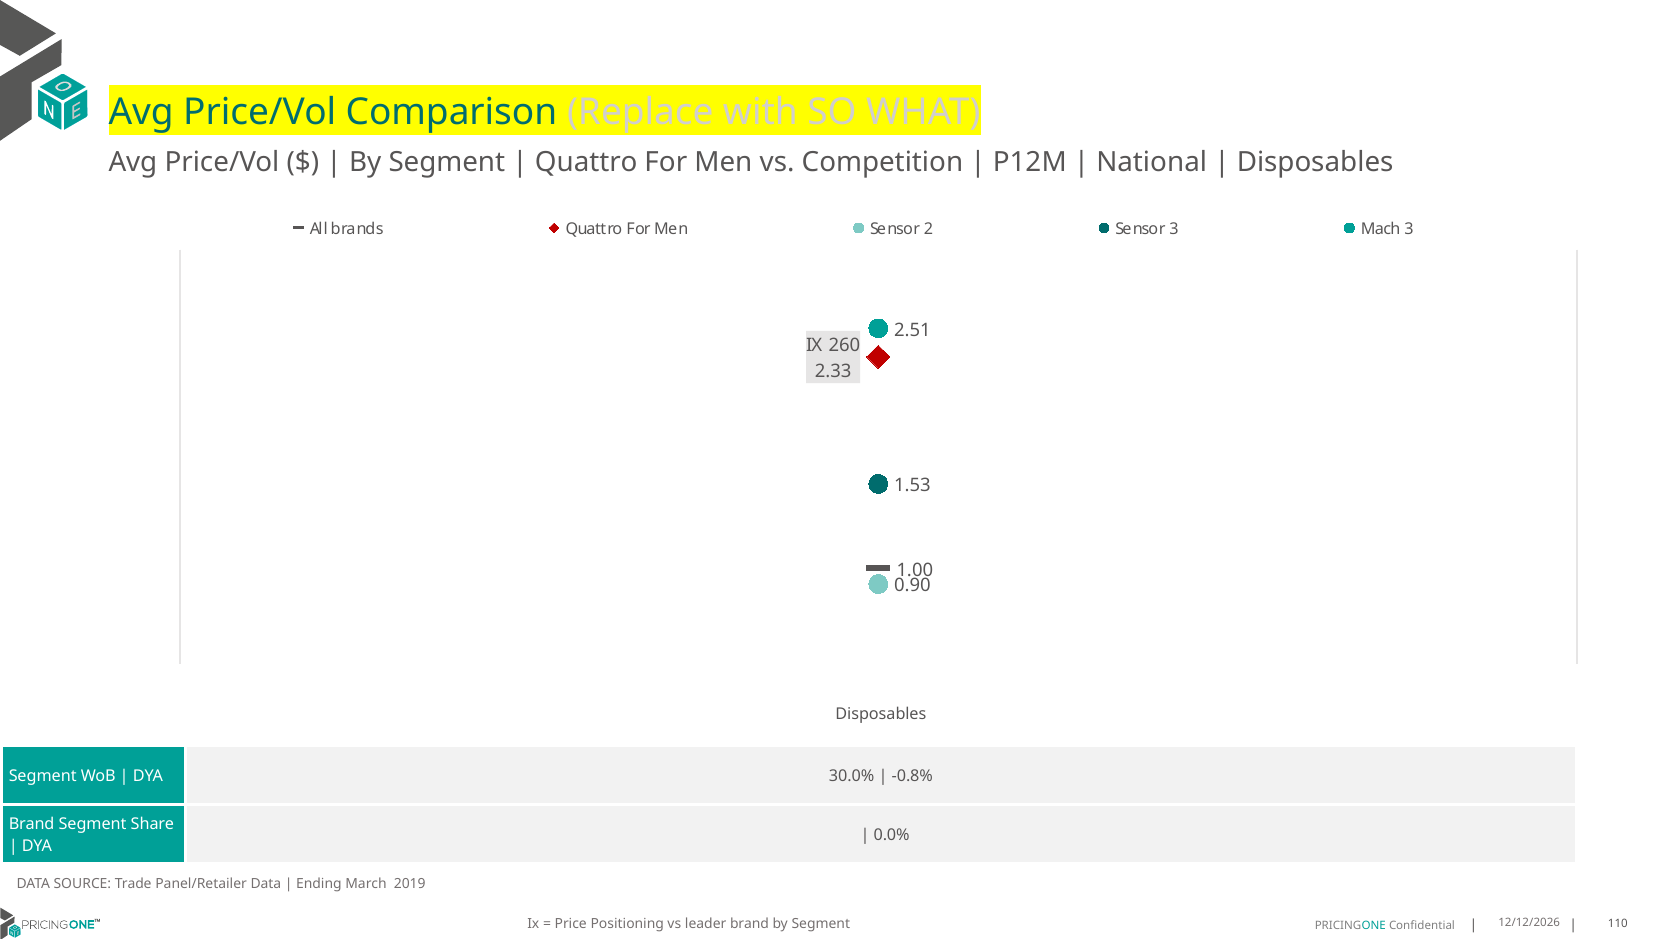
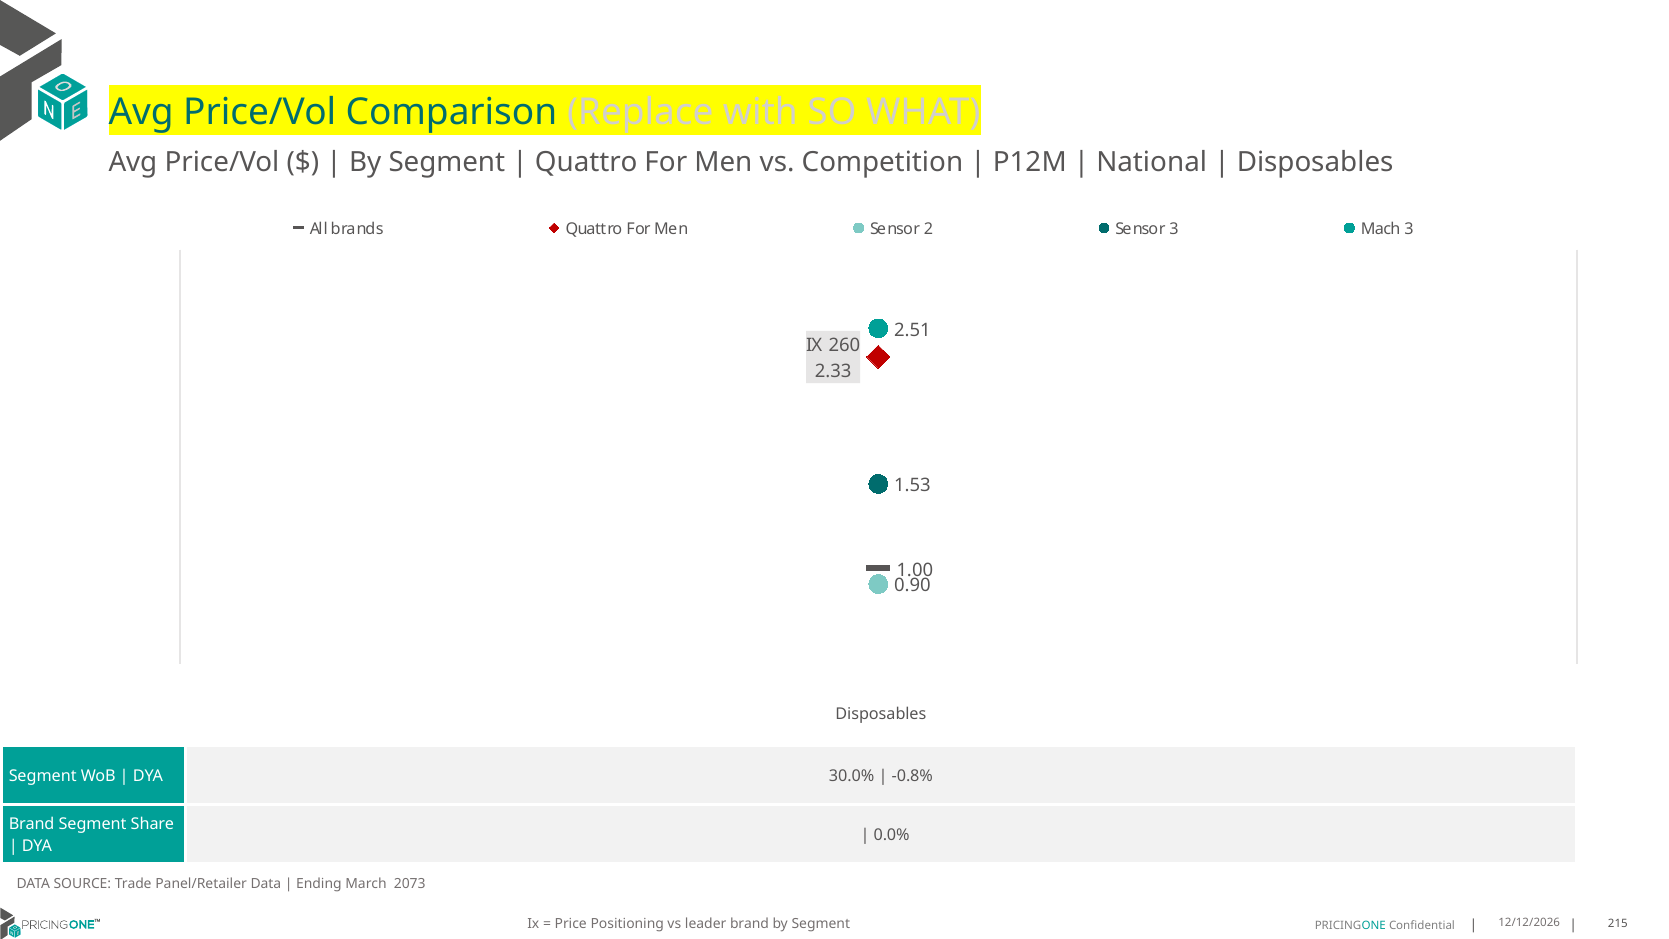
2019: 2019 -> 2073 (410, 884)
110: 110 -> 215 (1618, 923)
